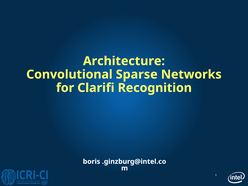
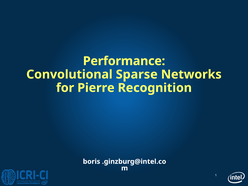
Architecture: Architecture -> Performance (124, 61)
Clarifi: Clarifi -> Pierre (96, 88)
